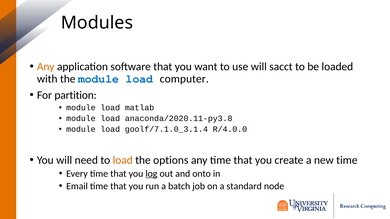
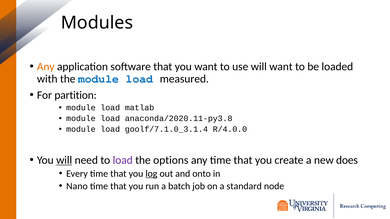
will sacct: sacct -> want (281, 67)
computer: computer -> measured (184, 79)
will underline: none -> present (64, 160)
load colour: orange -> purple (123, 160)
new time: time -> does (347, 160)
Email: Email -> Nano (77, 186)
